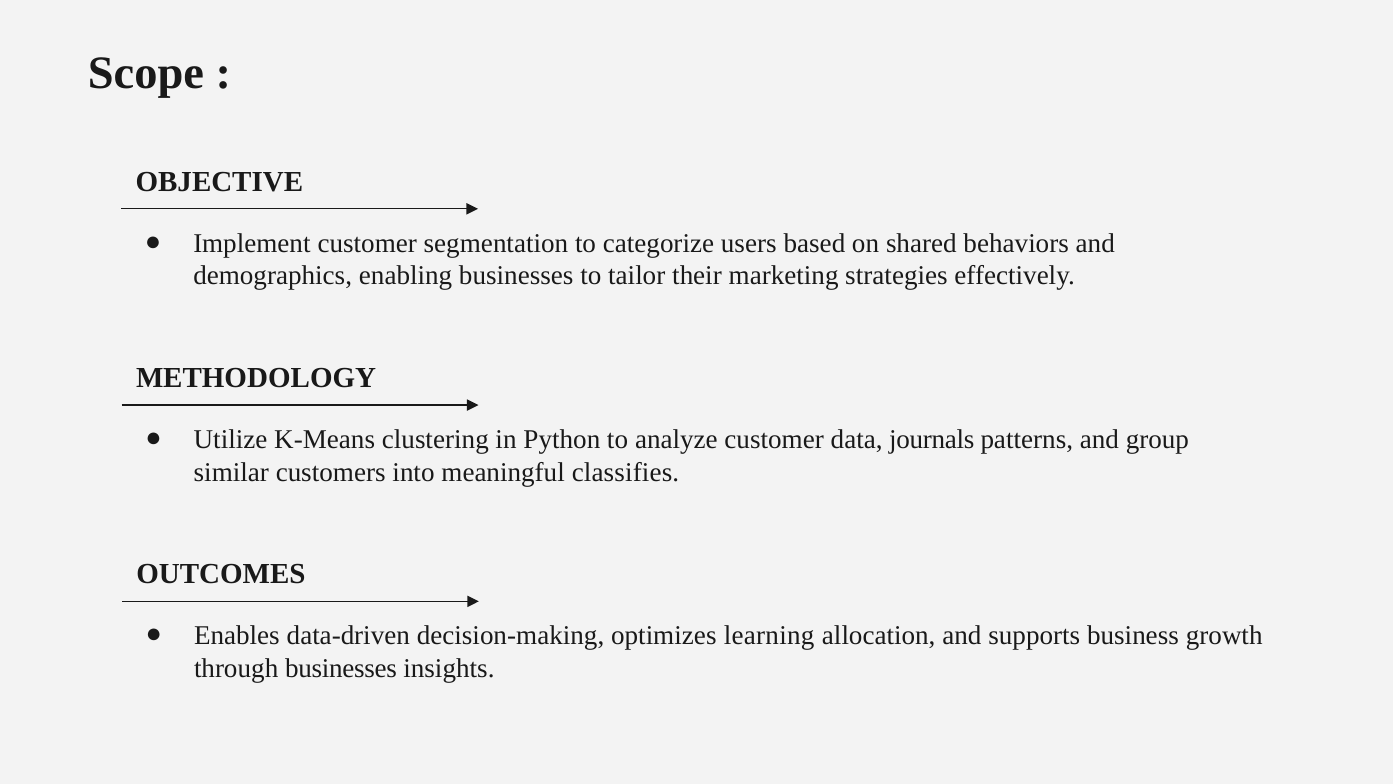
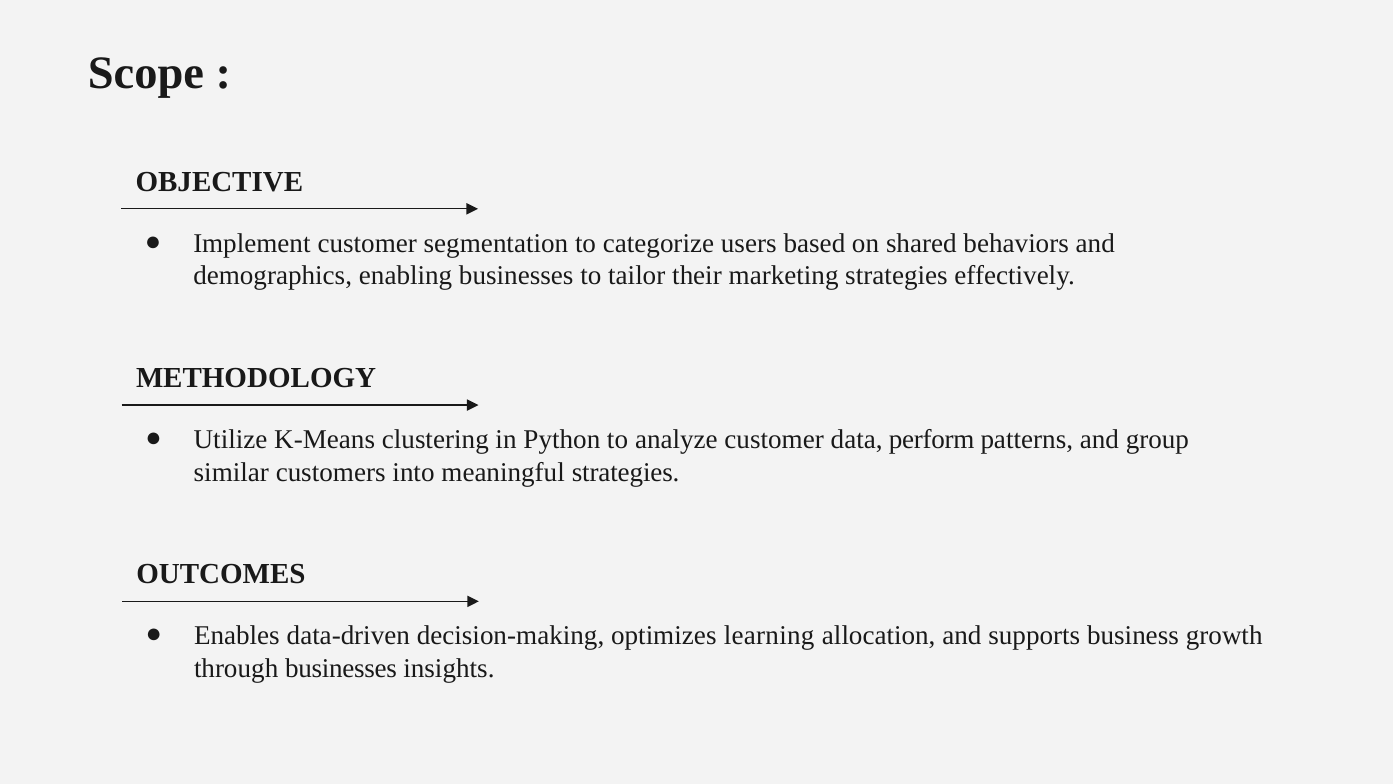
journals: journals -> perform (932, 439)
meaningful classifies: classifies -> strategies (626, 472)
